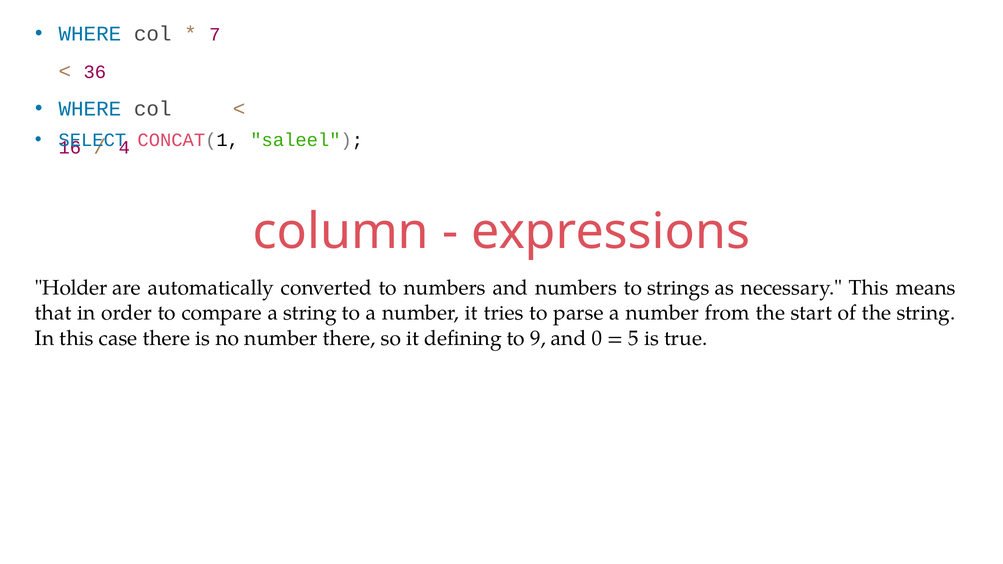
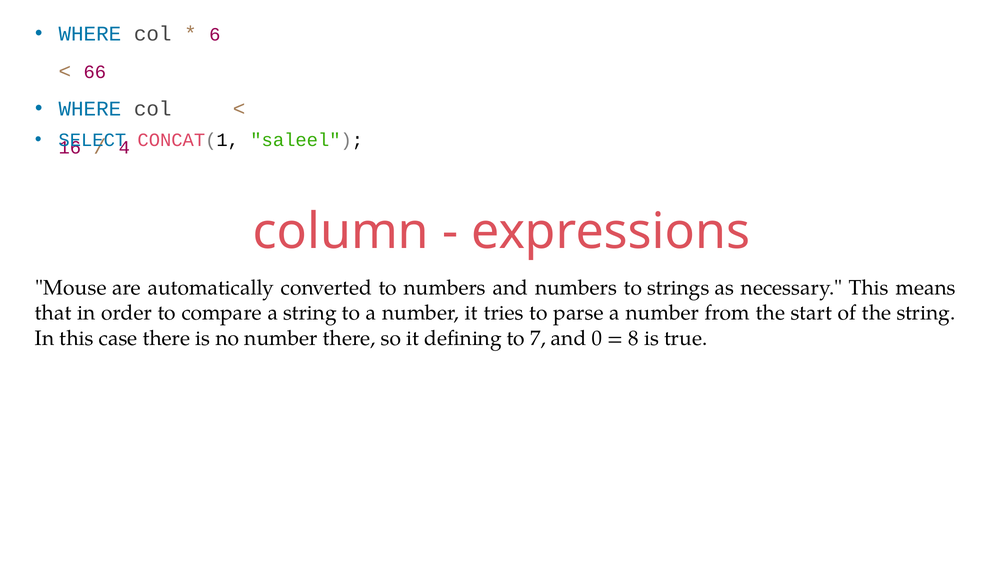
7: 7 -> 6 (215, 35)
36: 36 -> 66 (95, 72)
Holder: Holder -> Mouse (71, 288)
9: 9 -> 7 (538, 338)
5: 5 -> 8 (634, 338)
